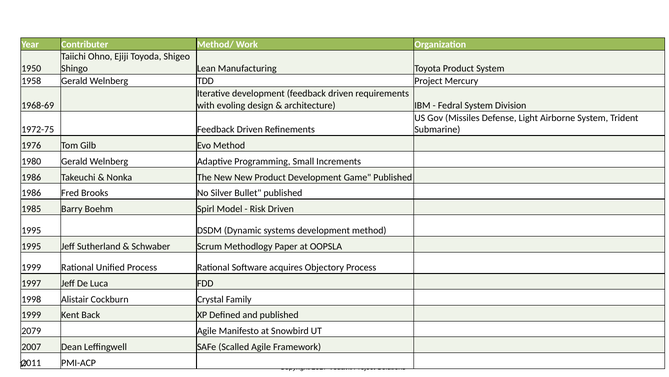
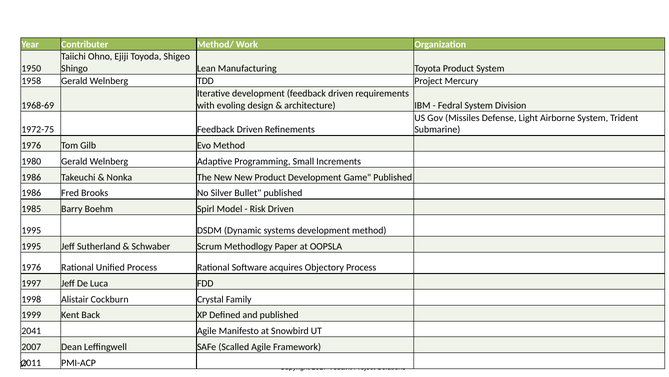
1999: 1999 -> 1976 (31, 267)
2079: 2079 -> 2041 (31, 331)
